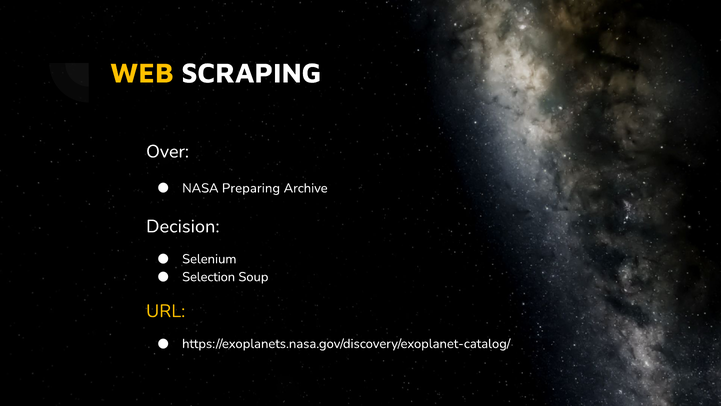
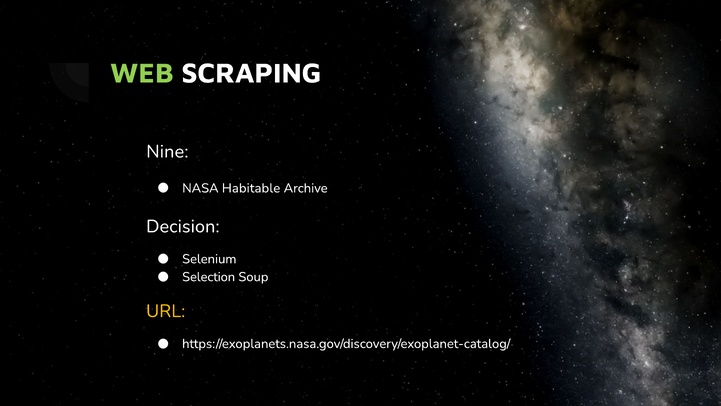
WEB colour: yellow -> light green (142, 73)
Over: Over -> Nine (167, 151)
Preparing: Preparing -> Habitable (251, 188)
